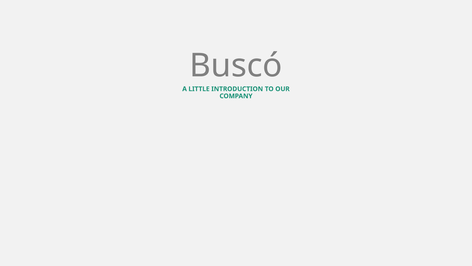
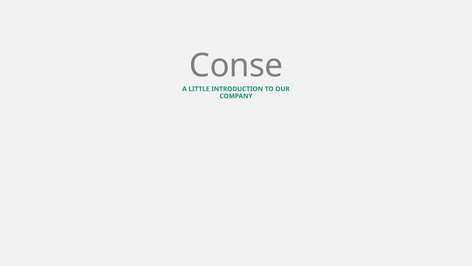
Buscó: Buscó -> Conse (236, 65)
